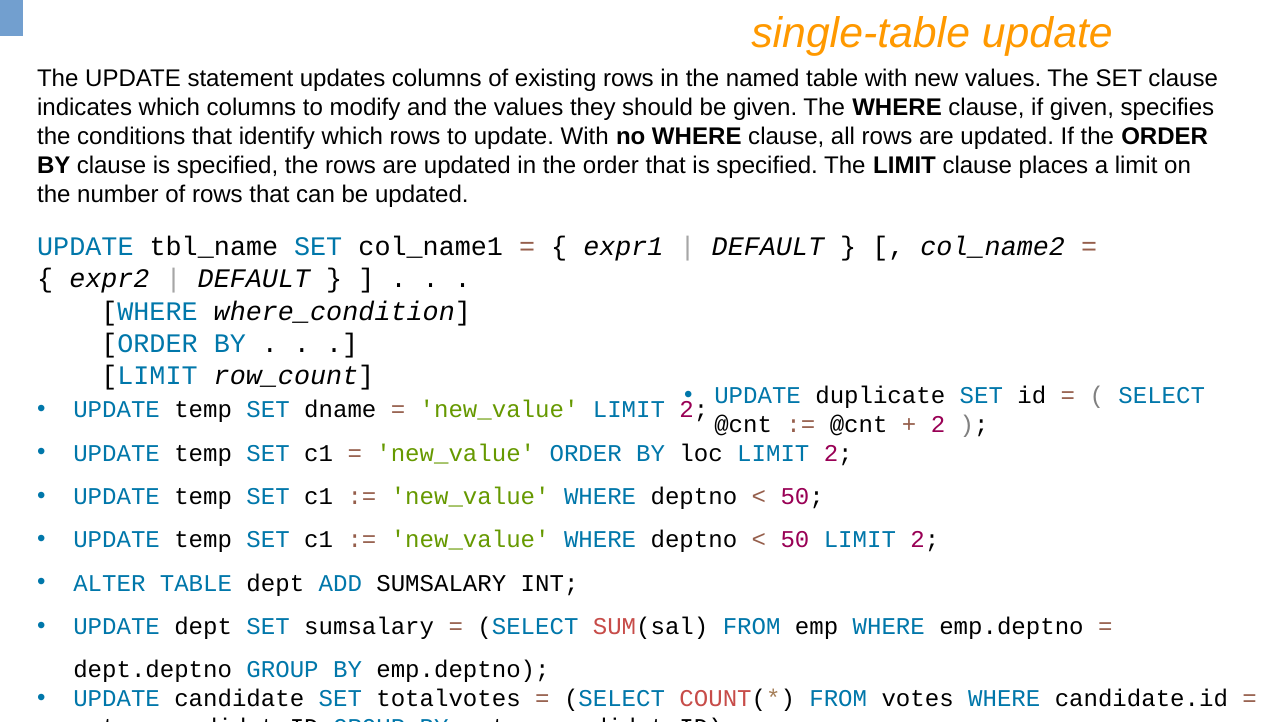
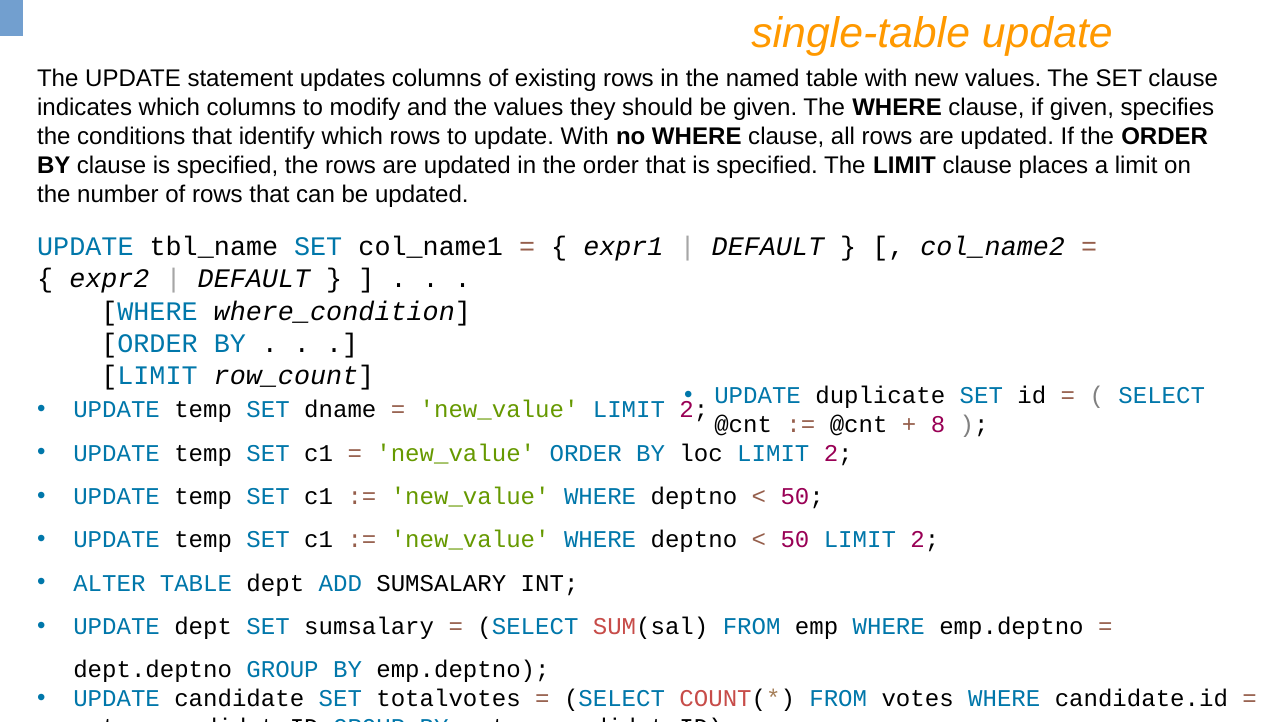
2: 2 -> 8 (938, 424)
